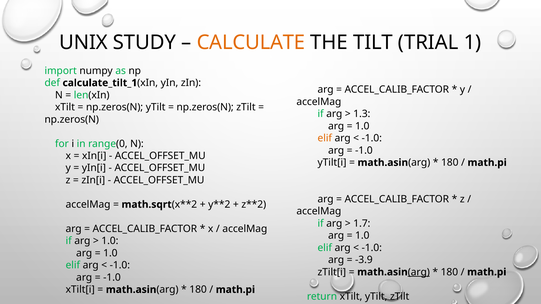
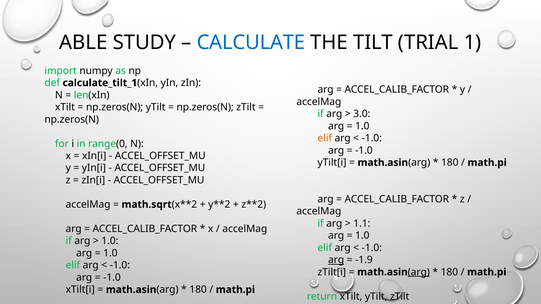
UNIX: UNIX -> ABLE (83, 43)
CALCULATE colour: orange -> blue (251, 43)
1.3: 1.3 -> 3.0 (362, 114)
1.7: 1.7 -> 1.1 (362, 224)
arg underline: none -> present (336, 260)
-3.9: -3.9 -> -1.9 (364, 260)
